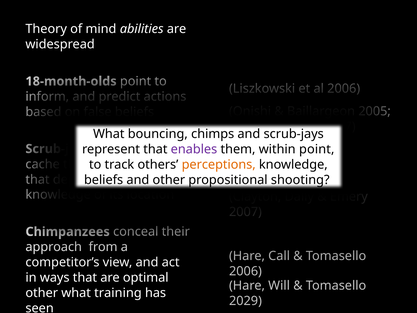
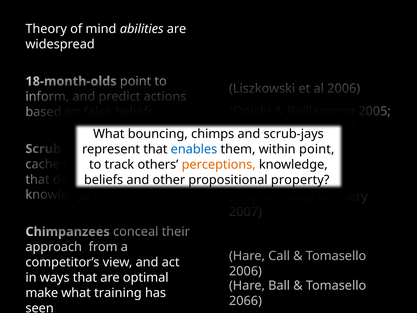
enables colour: purple -> blue (194, 149)
shooting: shooting -> property (300, 180)
Will: Will -> Ball (279, 285)
other: other -> make (42, 293)
2029: 2029 -> 2066 (245, 301)
